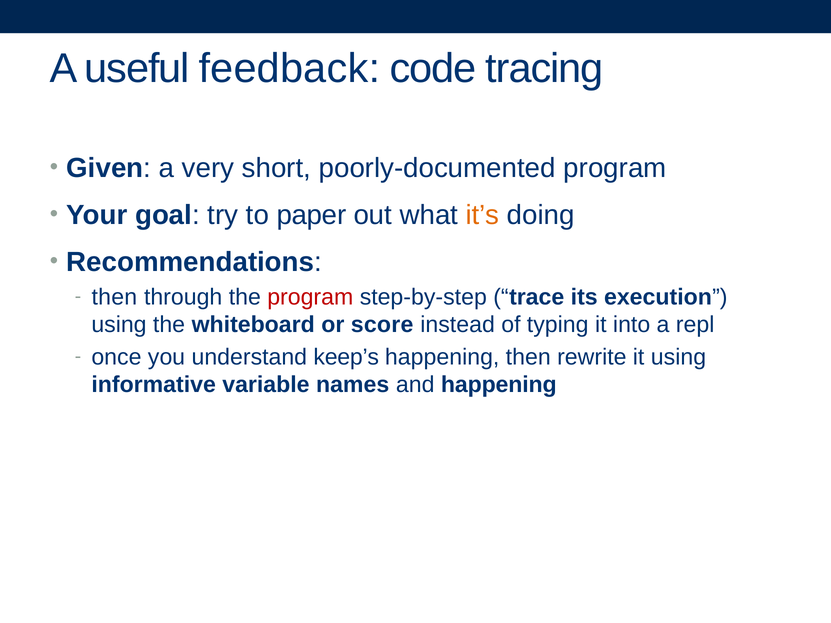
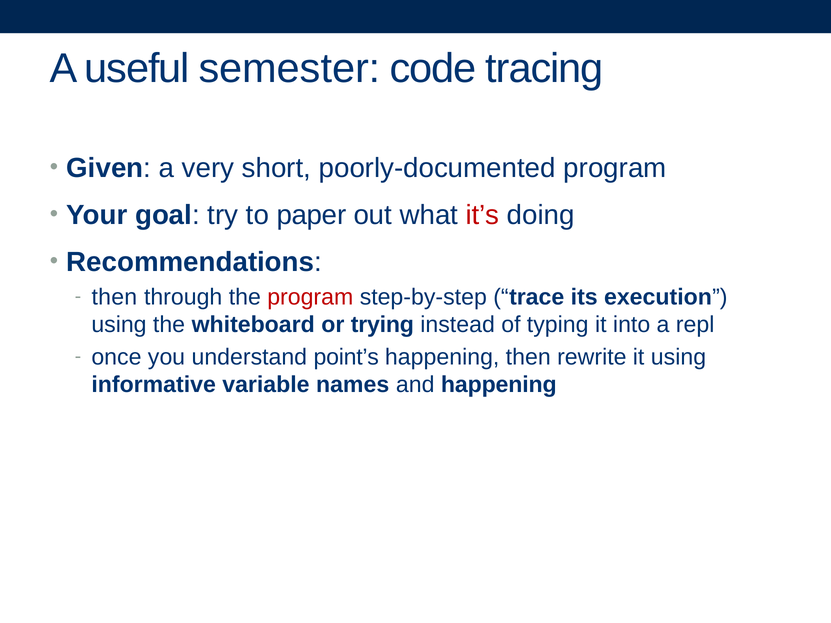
feedback: feedback -> semester (290, 69)
it’s colour: orange -> red (483, 215)
score: score -> trying (382, 325)
keep’s: keep’s -> point’s (346, 357)
